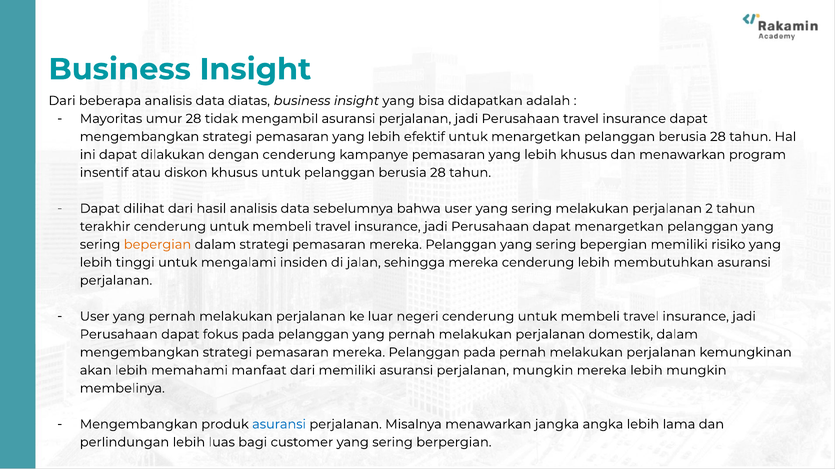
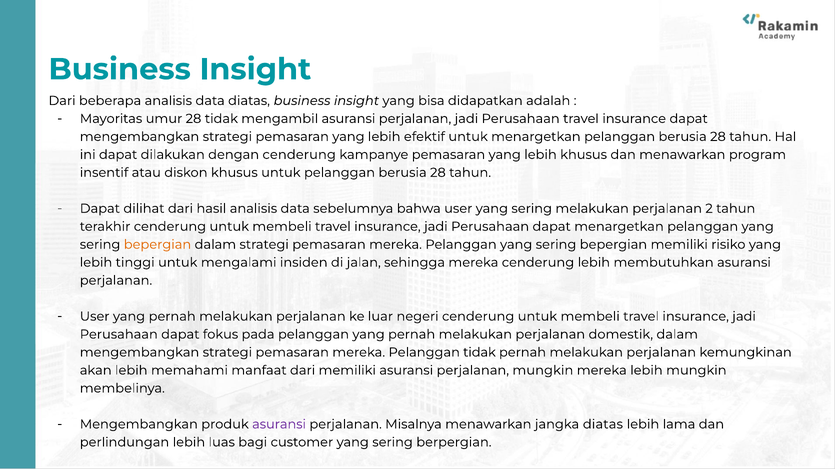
Pelanggan pada: pada -> tidak (479, 353)
asuransi colour: blue -> purple (279, 425)
jangka angka: angka -> diatas (603, 425)
